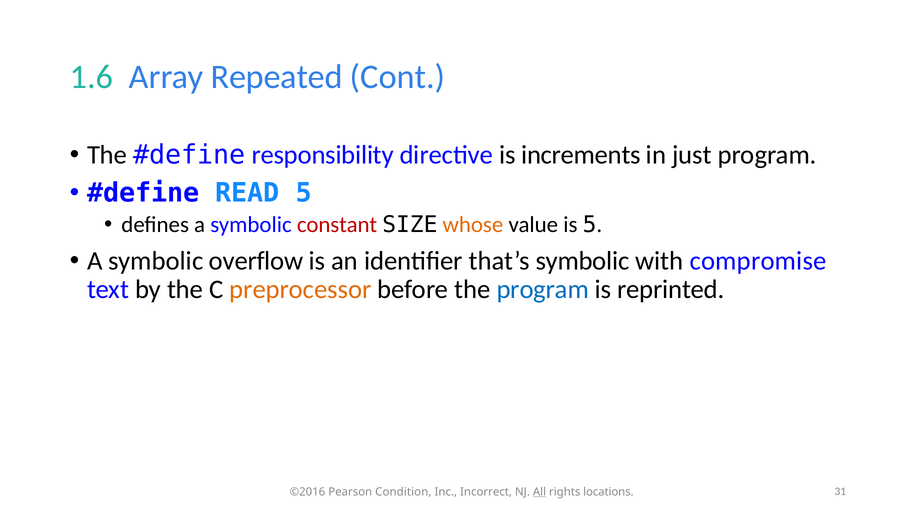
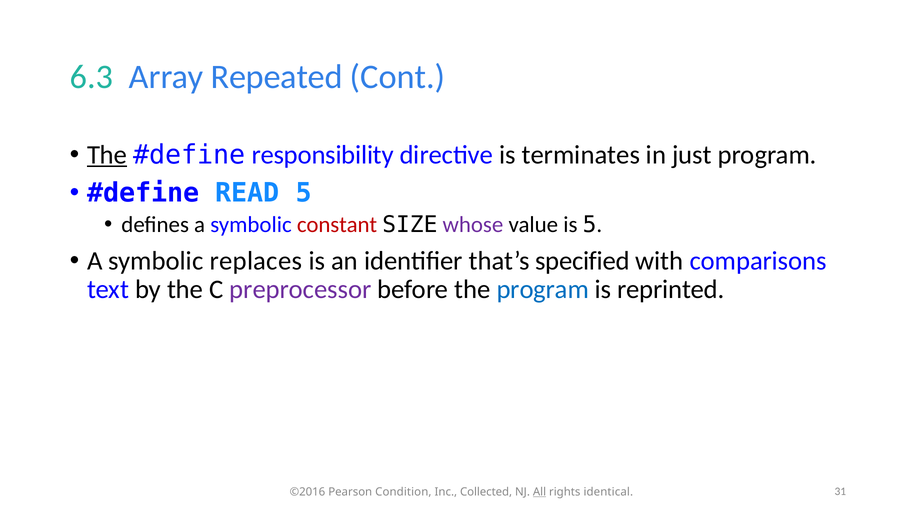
1.6: 1.6 -> 6.3 (92, 77)
The underline: none -> present (107, 155)
increments: increments -> terminates (581, 155)
whose colour: orange -> purple (473, 225)
overflow: overflow -> replaces (256, 261)
that’s symbolic: symbolic -> specified (582, 261)
compromise: compromise -> comparisons (758, 261)
preprocessor colour: orange -> purple (300, 290)
Incorrect: Incorrect -> Collected (486, 492)
locations: locations -> identical (608, 492)
